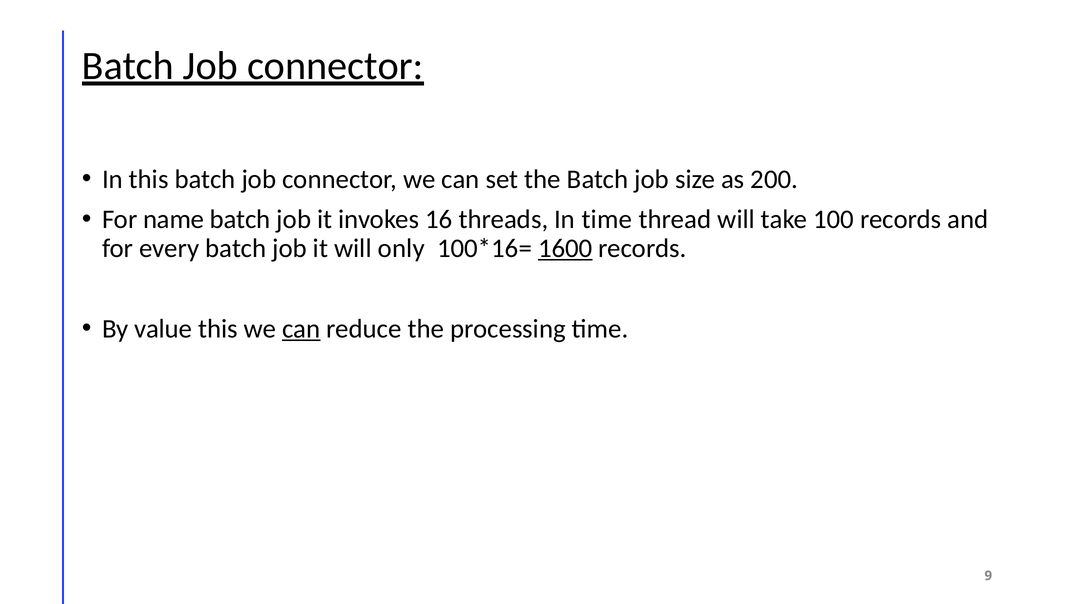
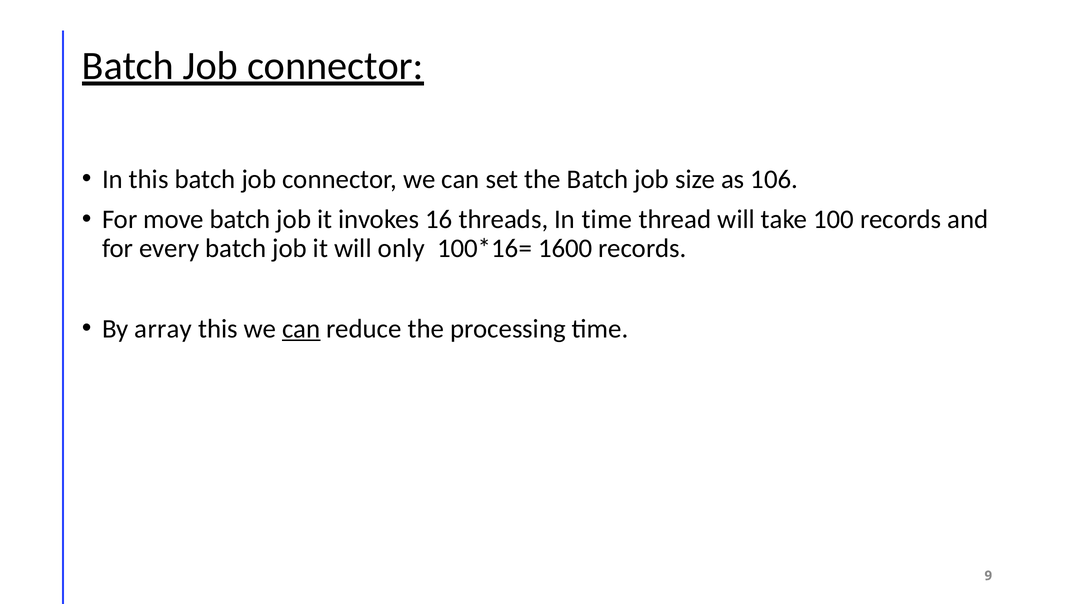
200: 200 -> 106 (774, 179)
name: name -> move (174, 219)
1600 underline: present -> none (565, 248)
value: value -> array (163, 329)
